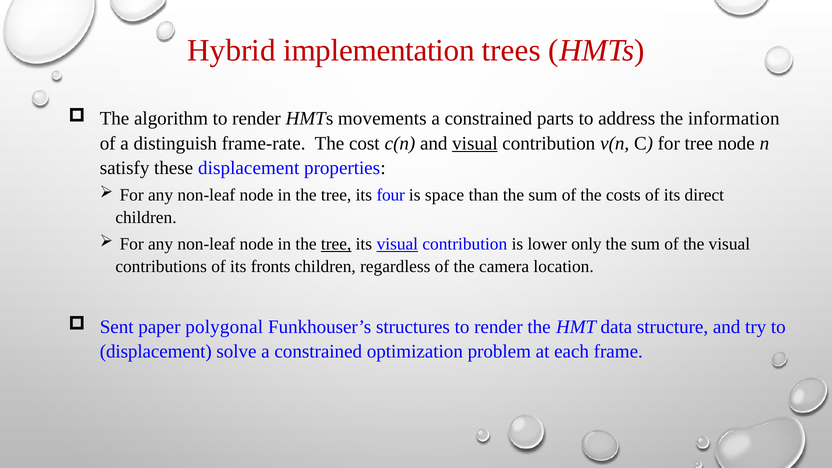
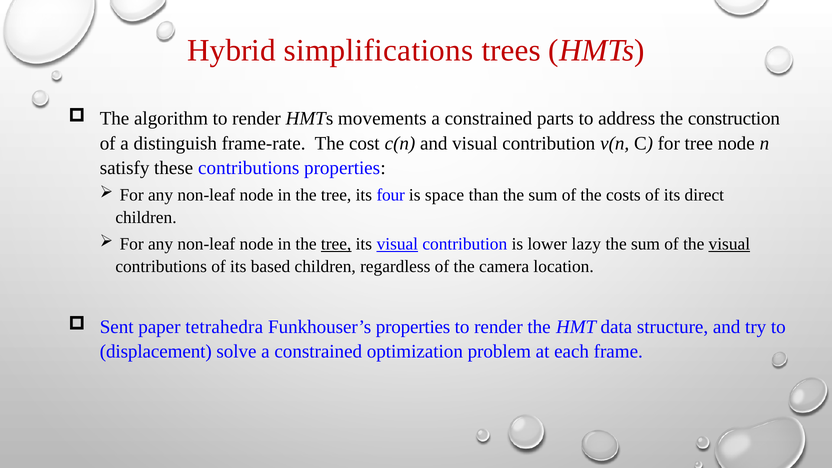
implementation: implementation -> simplifications (379, 50)
information: information -> construction (734, 119)
visual underline: present -> none (475, 143)
these displacement: displacement -> contributions (249, 168)
only: only -> lazy (586, 244)
visual underline: none -> present (729, 244)
fronts: fronts -> based (271, 266)
polygonal: polygonal -> tetrahedra (224, 327)
Funkhouser’s structures: structures -> properties (413, 327)
